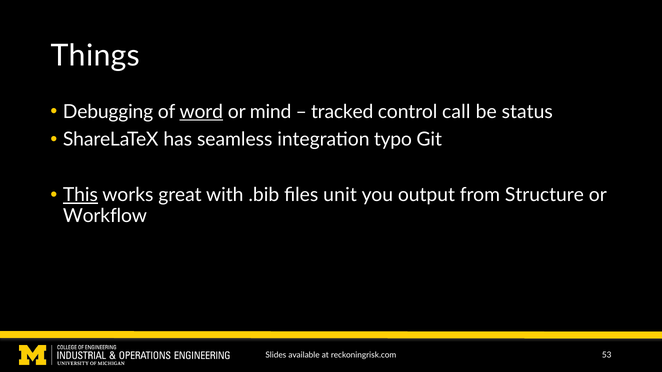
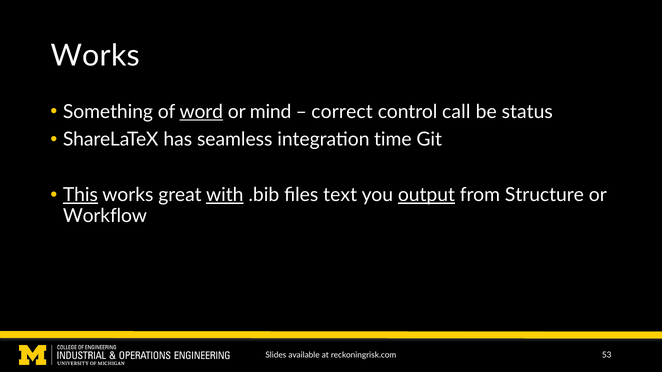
Things: Things -> Works (95, 56)
Debugging: Debugging -> Something (108, 112)
tracked: tracked -> correct (342, 112)
typo: typo -> time (393, 140)
with underline: none -> present (225, 195)
unit: unit -> text (340, 195)
output underline: none -> present (426, 195)
